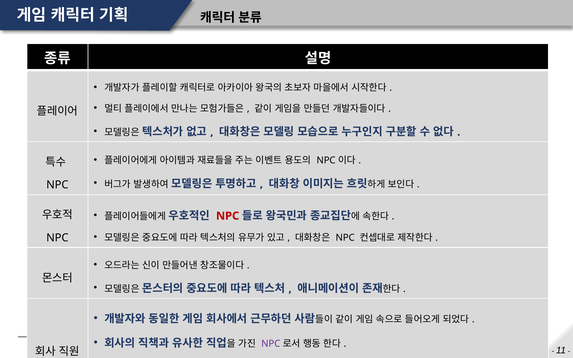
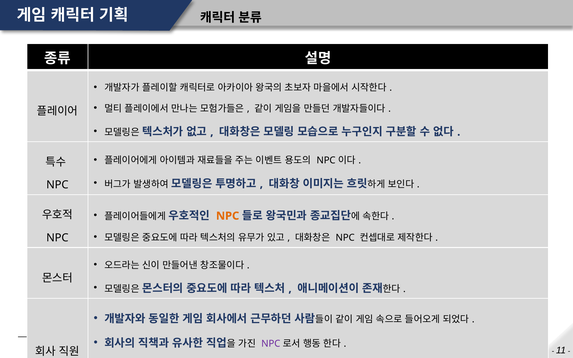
NPC colour: red -> orange (228, 216)
